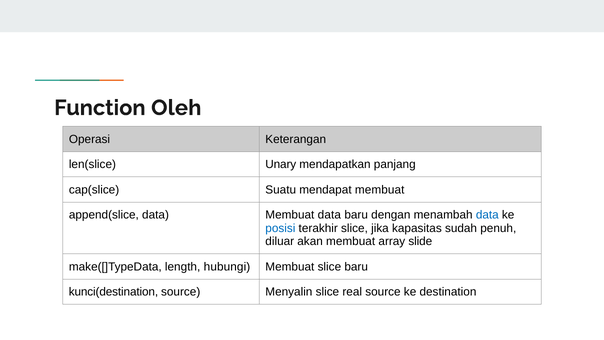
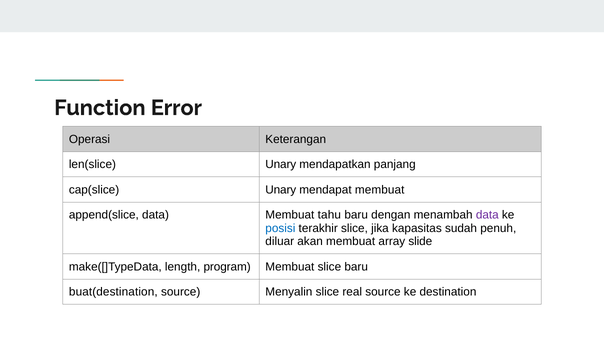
Oleh: Oleh -> Error (176, 108)
cap(slice Suatu: Suatu -> Unary (281, 190)
Membuat data: data -> tahu (329, 215)
data colour: blue -> purple (487, 215)
hubungi: hubungi -> program (227, 267)
kunci(destination: kunci(destination -> buat(destination (113, 292)
